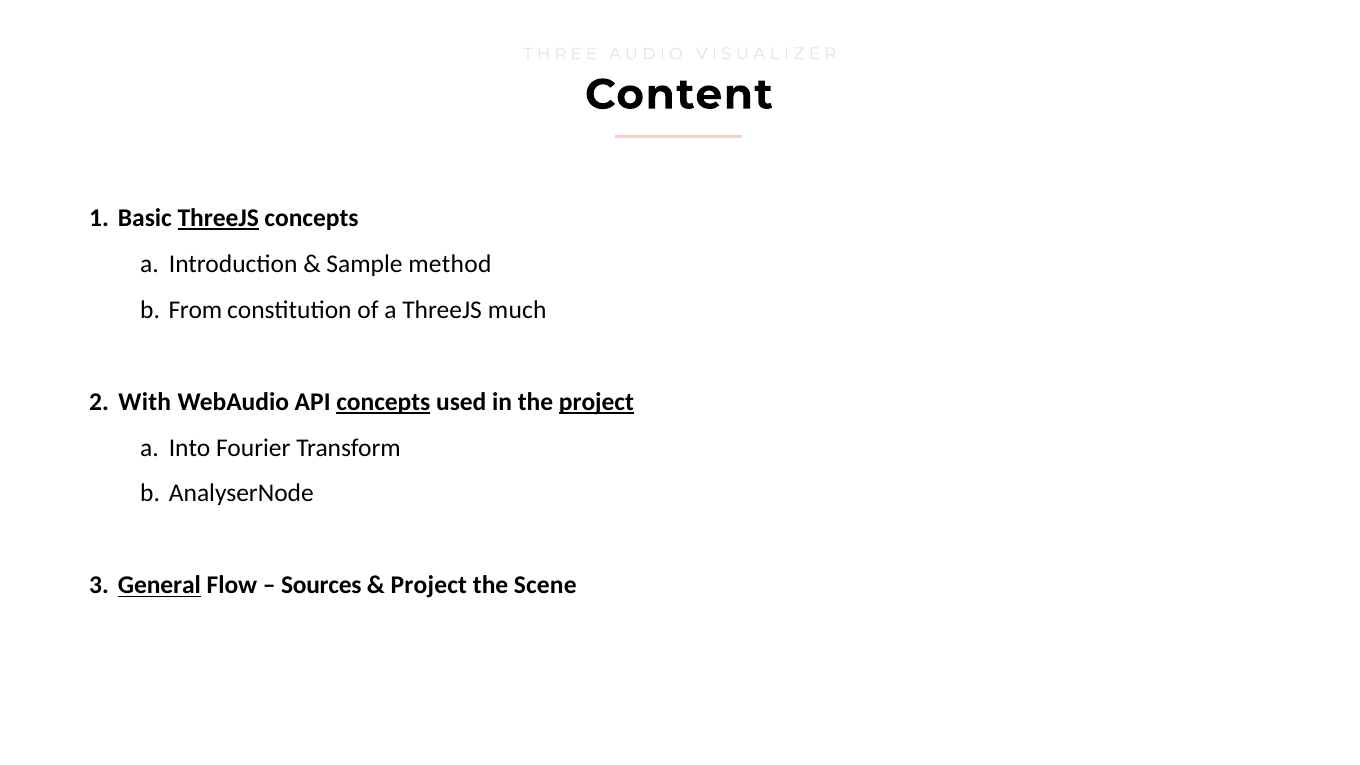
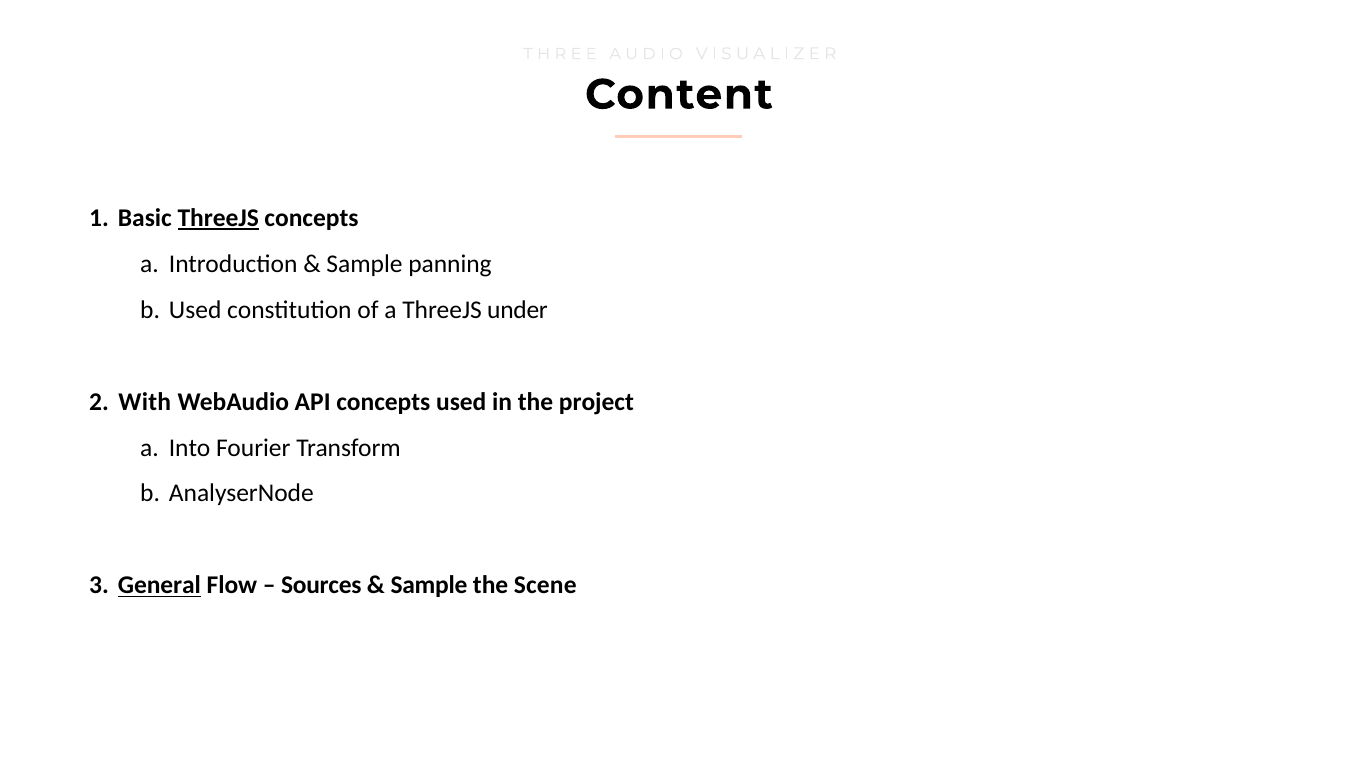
method: method -> panning (450, 264)
From: From -> Used (195, 310)
much: much -> under (517, 310)
concepts underline: present -> none (383, 402)
project underline: present -> none (596, 402)
Project: Project -> Sample (429, 586)
